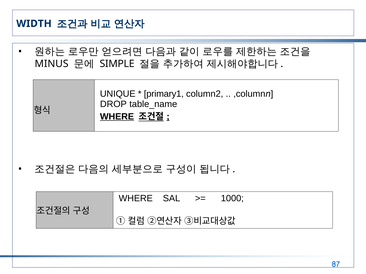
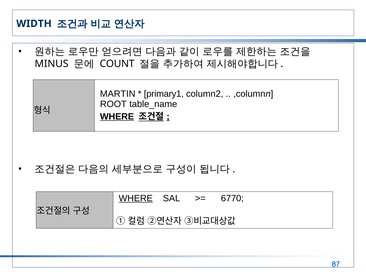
SIMPLE: SIMPLE -> COUNT (117, 64)
UNIQUE: UNIQUE -> MARTIN (118, 94)
DROP: DROP -> ROOT (113, 104)
WHERE underline: none -> present (136, 199)
1000: 1000 -> 6770 (232, 199)
